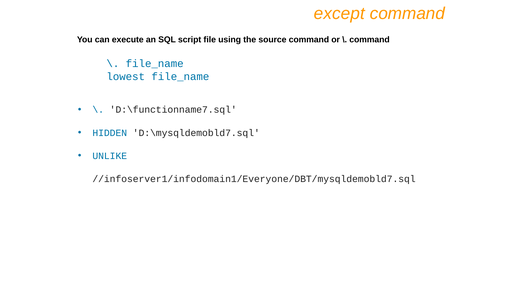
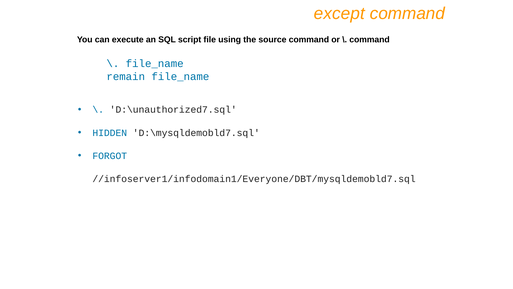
lowest: lowest -> remain (126, 76)
D:\functionname7.sql: D:\functionname7.sql -> D:\unauthorized7.sql (173, 110)
UNLIKE: UNLIKE -> FORGOT (110, 156)
